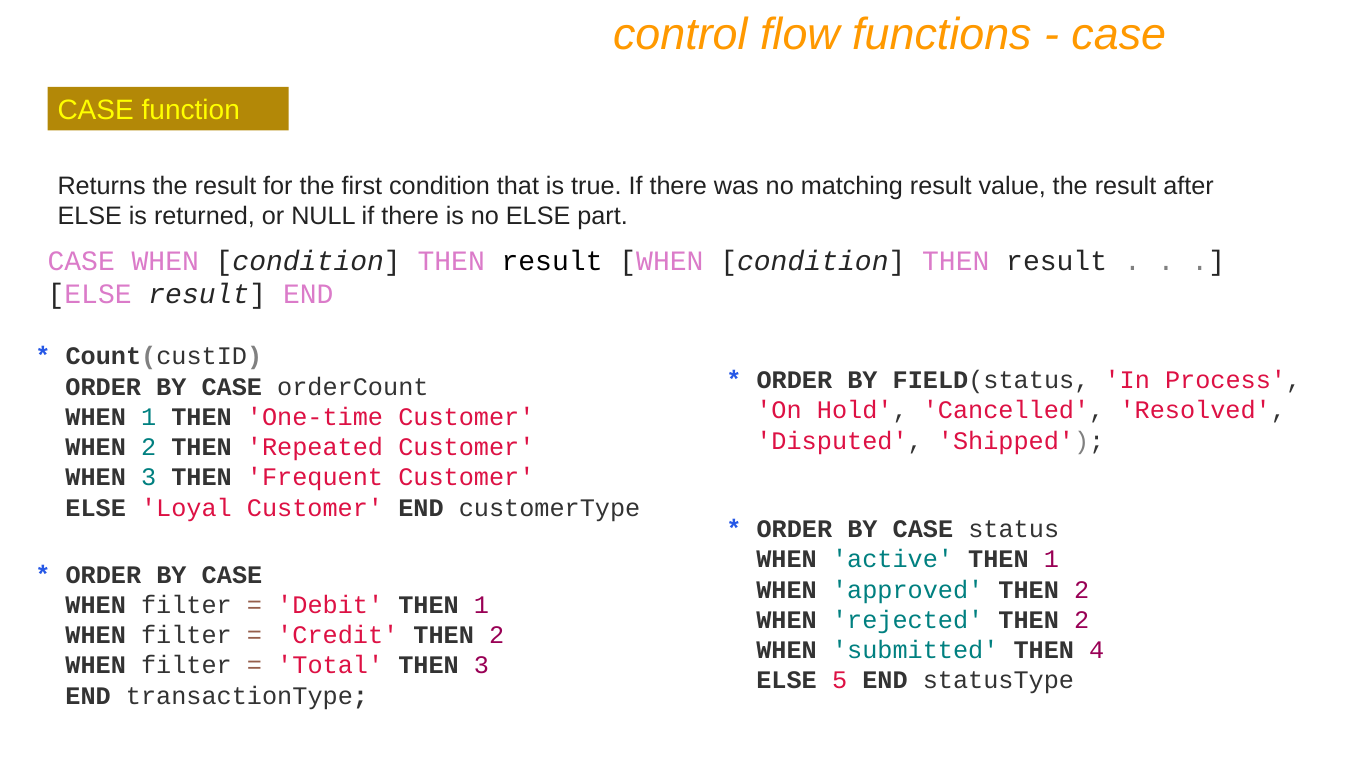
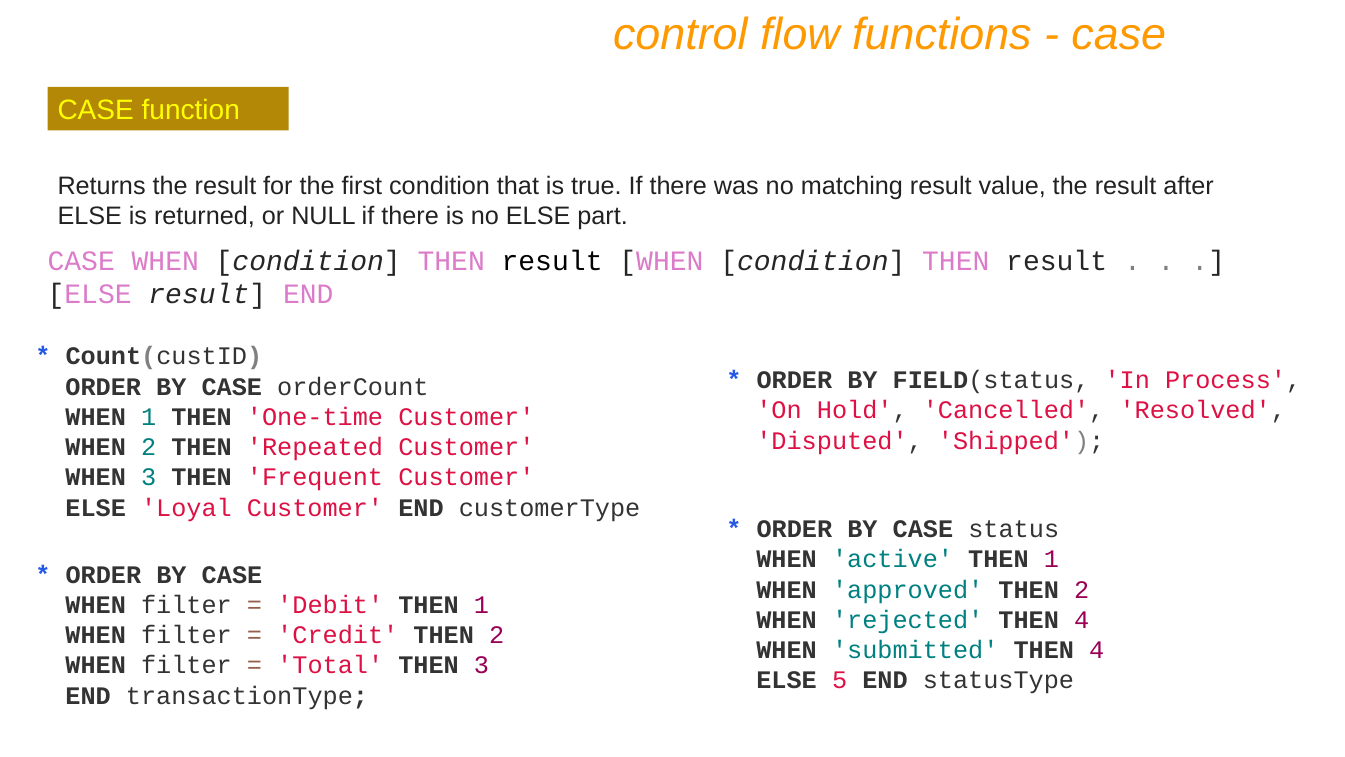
rejected THEN 2: 2 -> 4 (1082, 620)
